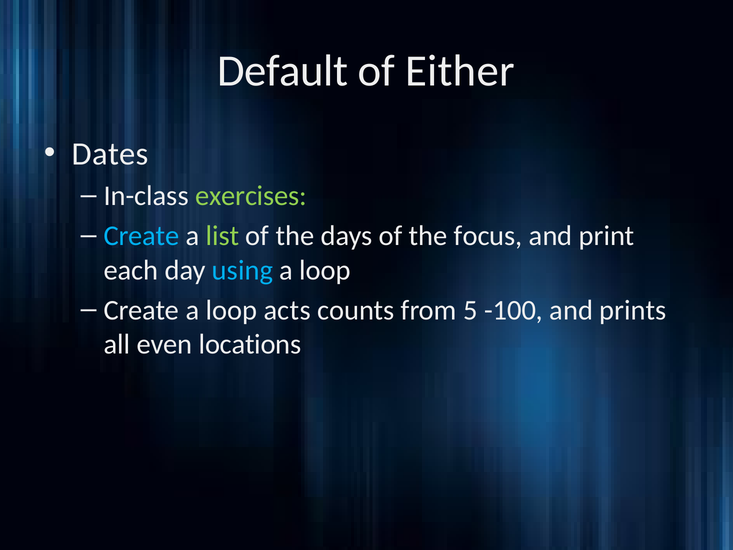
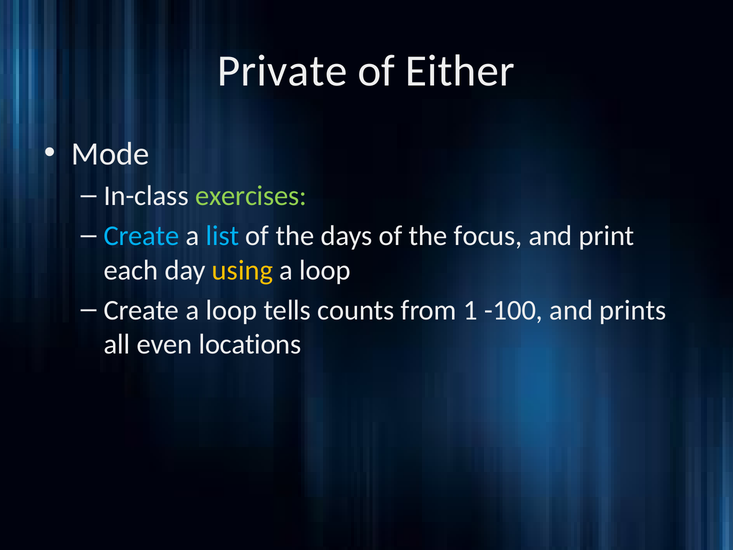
Default: Default -> Private (282, 71)
Dates: Dates -> Mode (110, 154)
list colour: light green -> light blue (222, 236)
using colour: light blue -> yellow (242, 270)
acts: acts -> tells (287, 310)
5: 5 -> 1 (470, 310)
